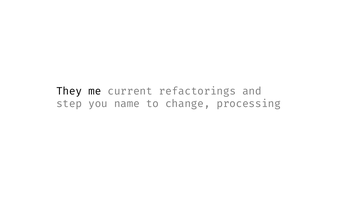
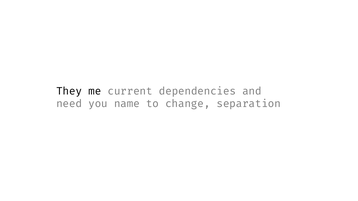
refactorings: refactorings -> dependencies (197, 91)
step: step -> need (69, 104)
processing: processing -> separation (249, 104)
